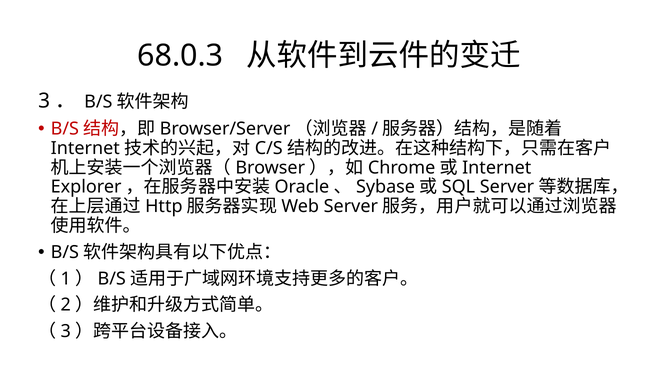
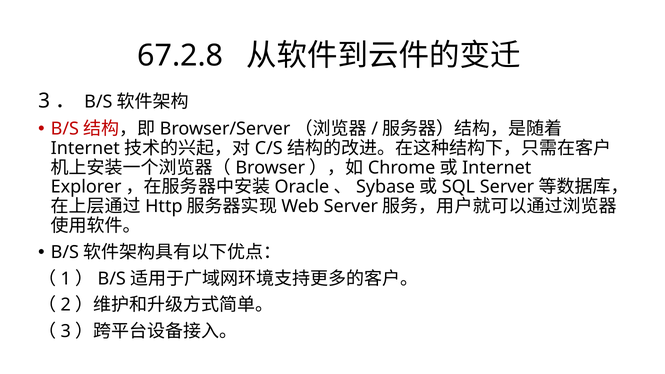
68.0.3: 68.0.3 -> 67.2.8 (180, 56)
